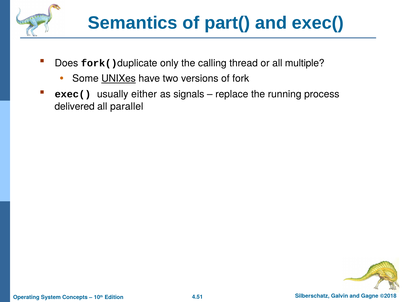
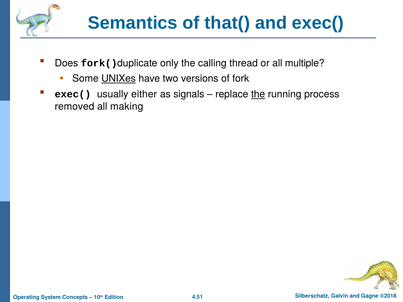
part(: part( -> that( (227, 23)
the underline: none -> present (258, 94)
delivered: delivered -> removed (75, 106)
parallel: parallel -> making (127, 106)
